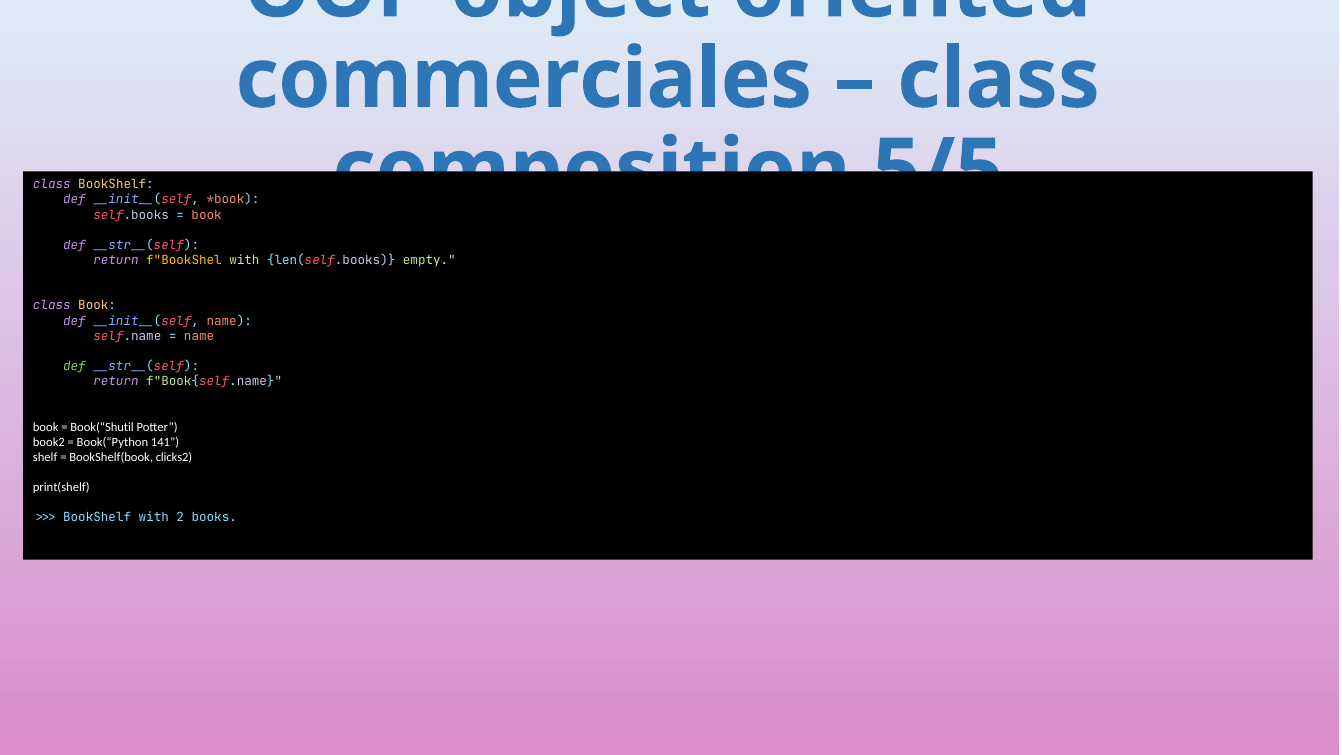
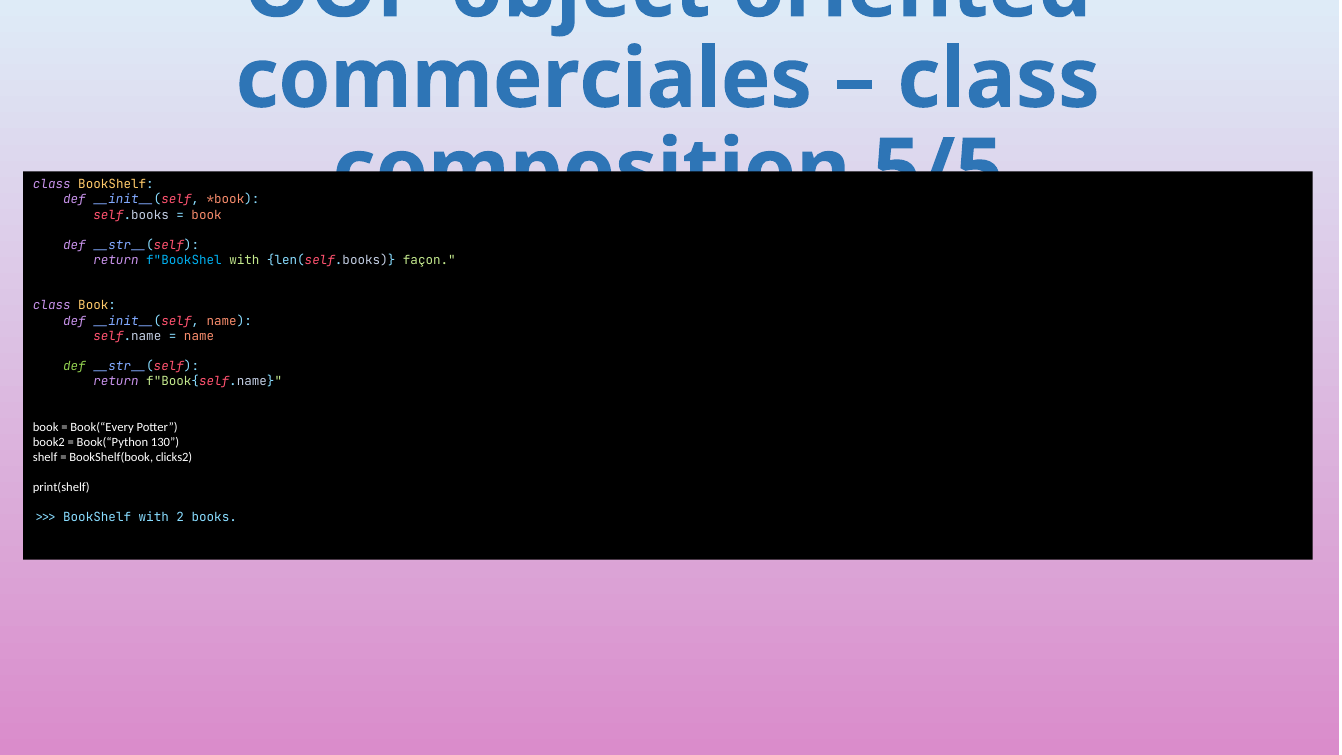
f"BookShel colour: yellow -> light blue (184, 260)
empty: empty -> façon (429, 260)
Book(“Shutil: Book(“Shutil -> Book(“Every (102, 427)
141: 141 -> 130 (165, 442)
